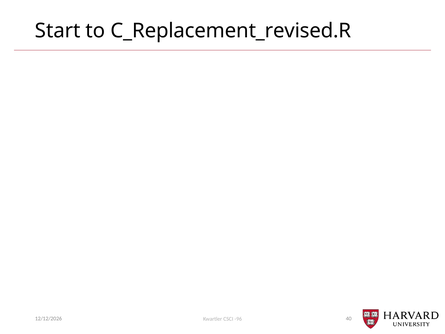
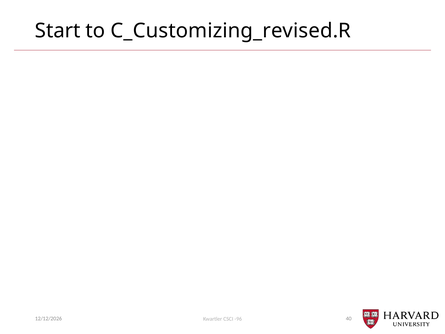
C_Replacement_revised.R: C_Replacement_revised.R -> C_Customizing_revised.R (231, 31)
